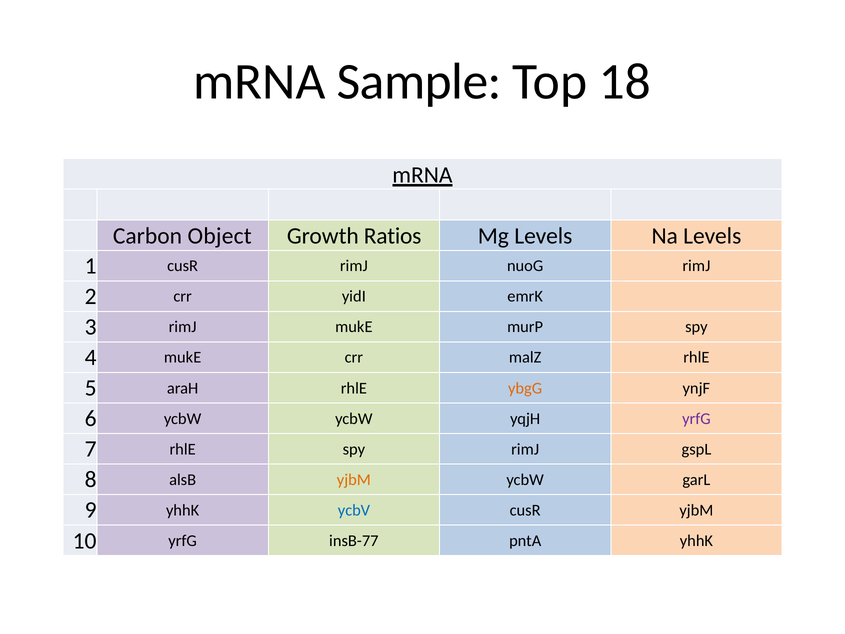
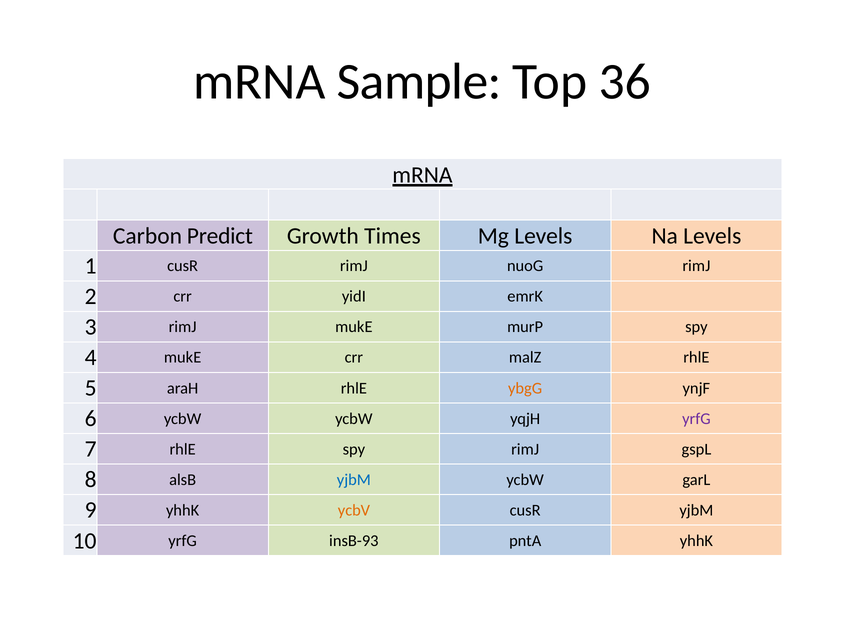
18: 18 -> 36 (625, 82)
Object: Object -> Predict (220, 236)
Ratios: Ratios -> Times (392, 236)
yjbM colour: orange -> blue (354, 479)
ycbV colour: blue -> orange (354, 510)
insB-77: insB-77 -> insB-93 (354, 540)
